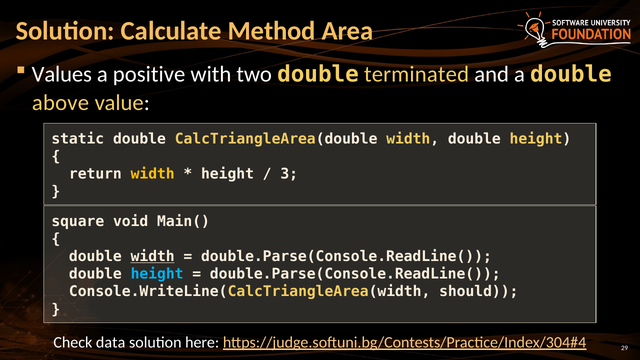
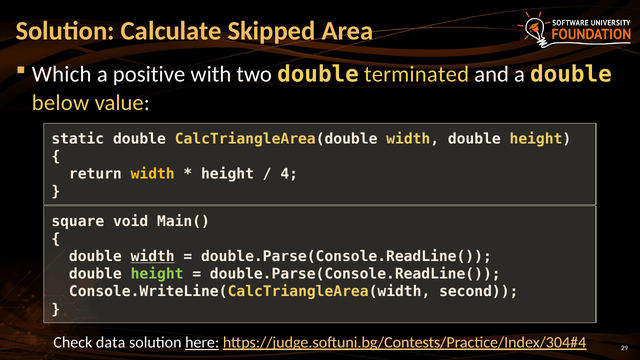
Method: Method -> Skipped (272, 31)
Values: Values -> Which (62, 74)
above: above -> below (61, 103)
3: 3 -> 4 (289, 174)
height colour: light blue -> light green (157, 274)
should: should -> second (479, 292)
here underline: none -> present (202, 343)
